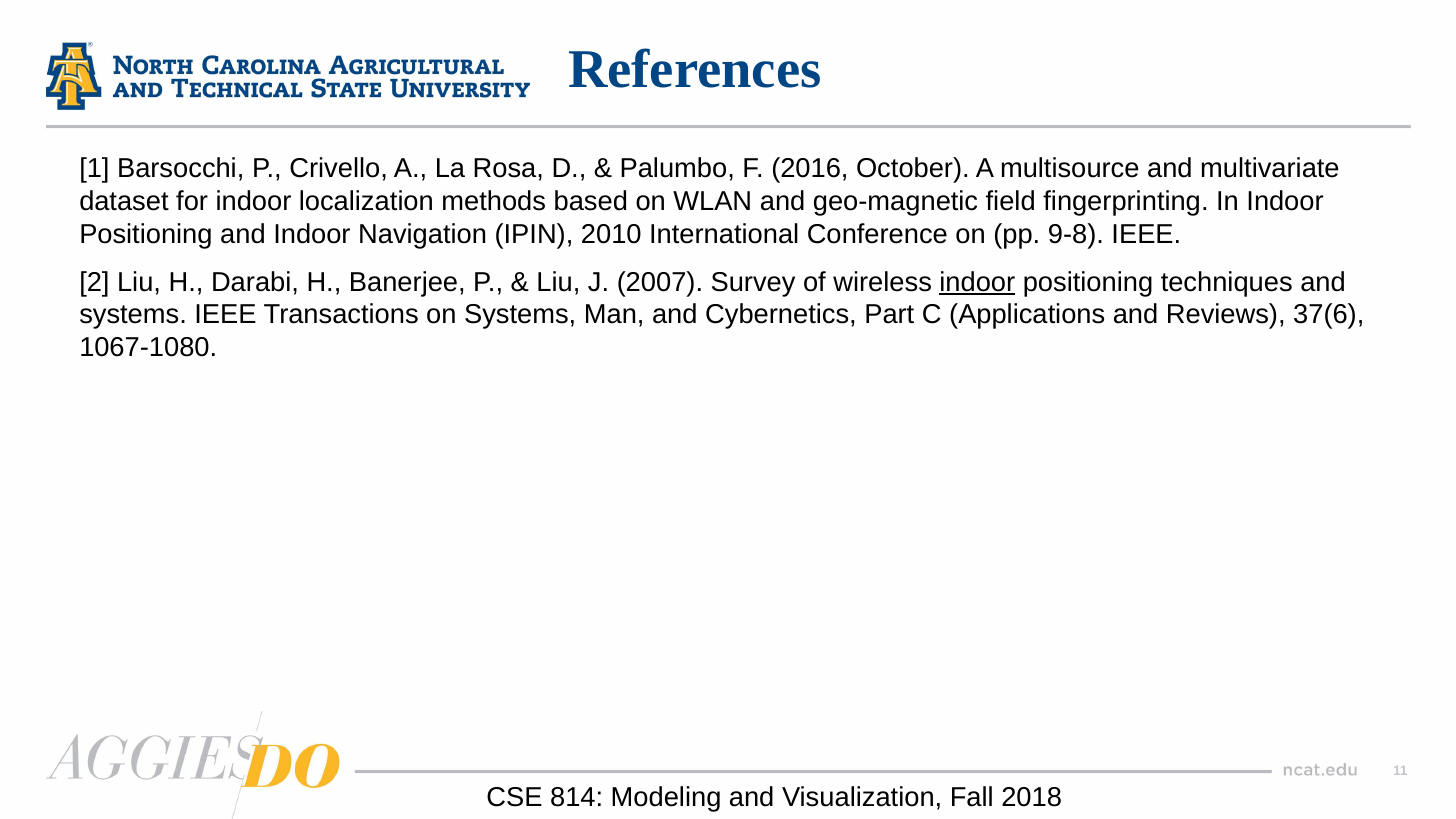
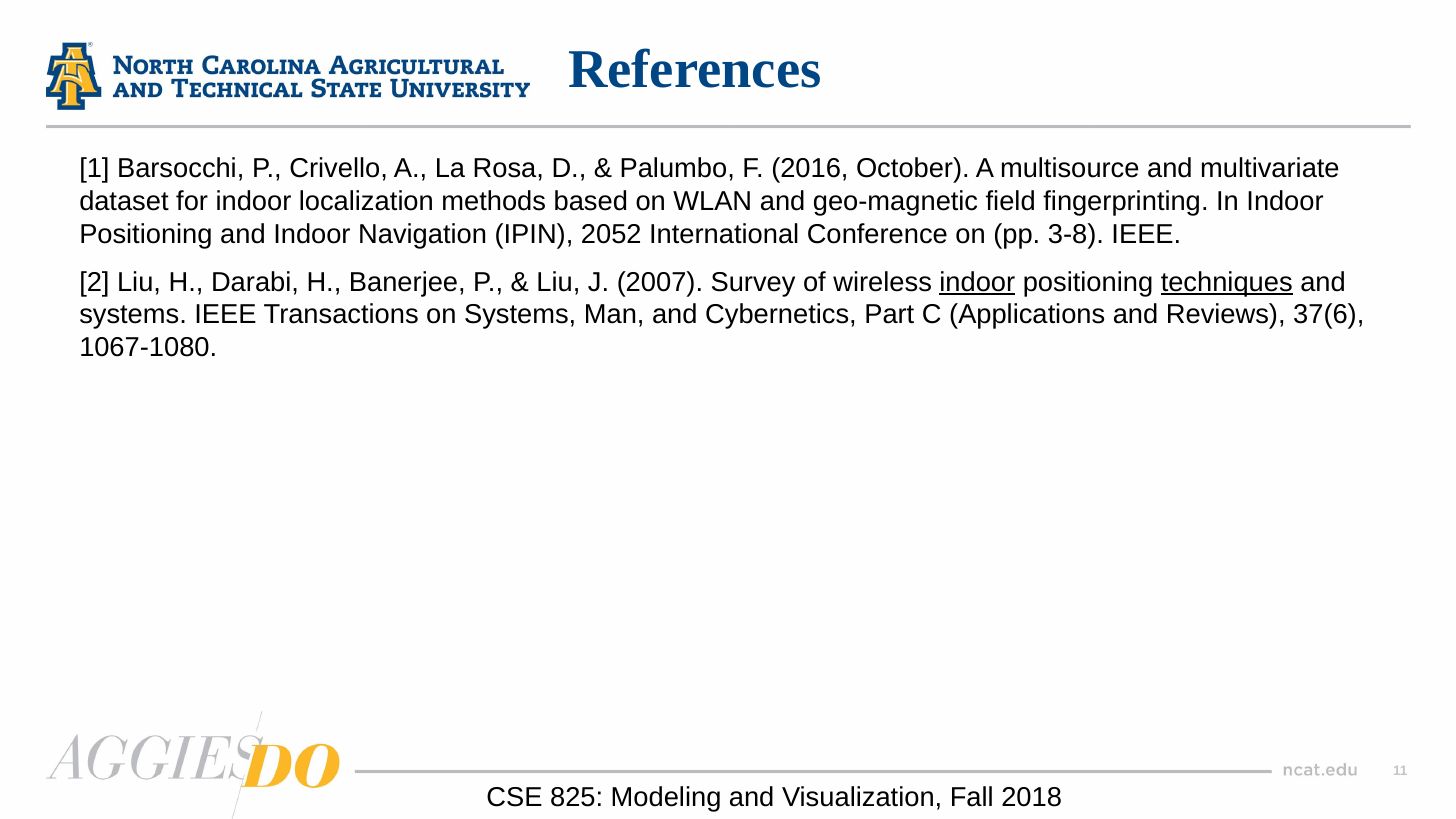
2010: 2010 -> 2052 (611, 234)
9-8: 9-8 -> 3-8 (1076, 234)
techniques underline: none -> present (1227, 282)
814: 814 -> 825 (577, 797)
